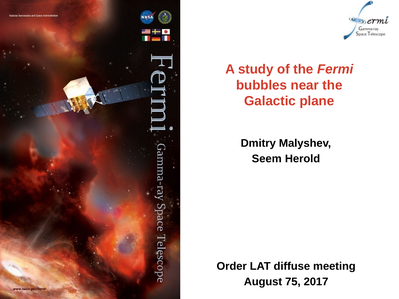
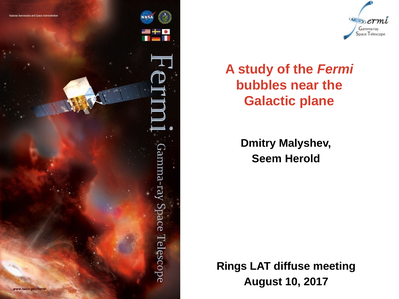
Order: Order -> Rings (232, 267)
75: 75 -> 10 (293, 282)
